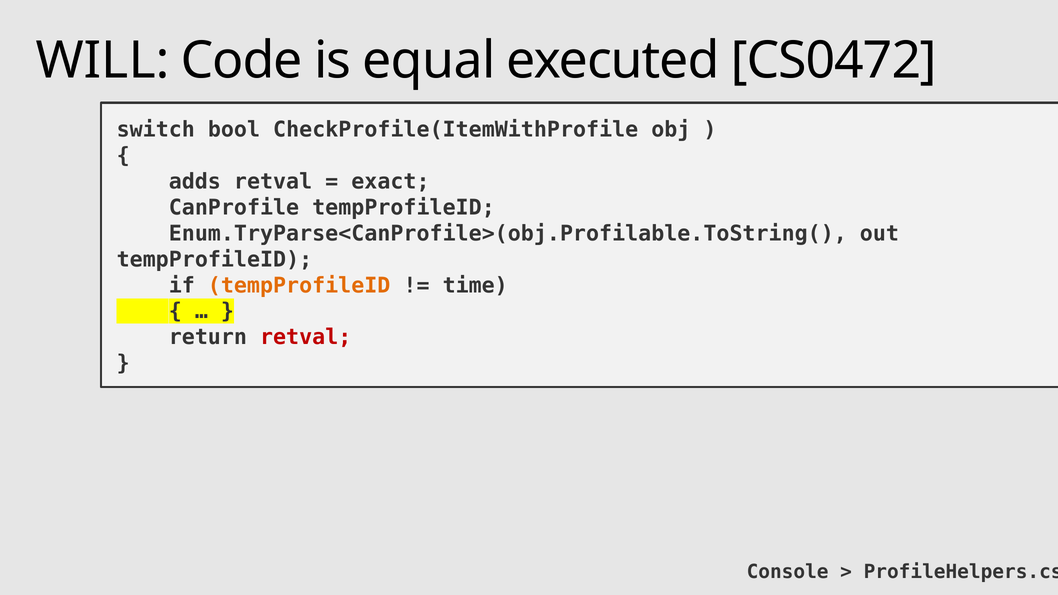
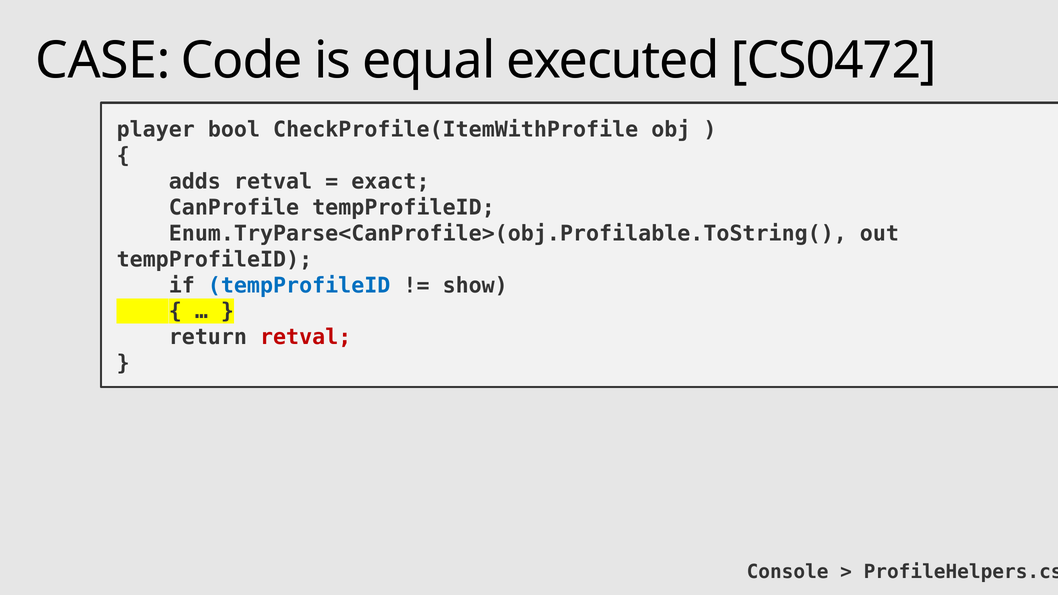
WILL: WILL -> CASE (103, 61)
switch: switch -> player (156, 130)
tempProfileID colour: orange -> blue (299, 285)
time: time -> show (475, 285)
